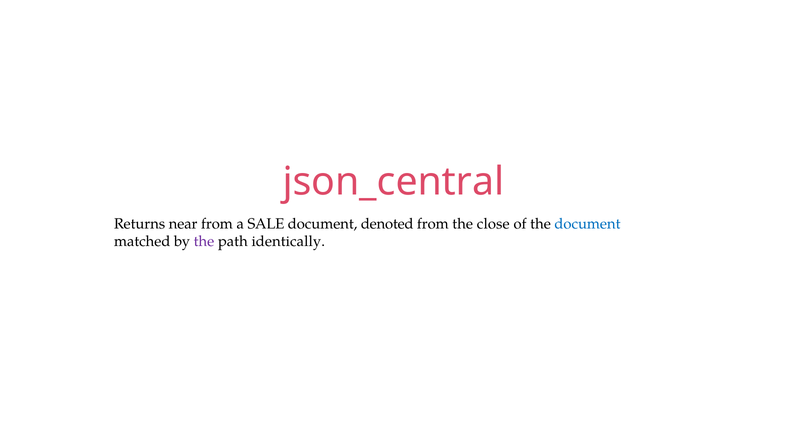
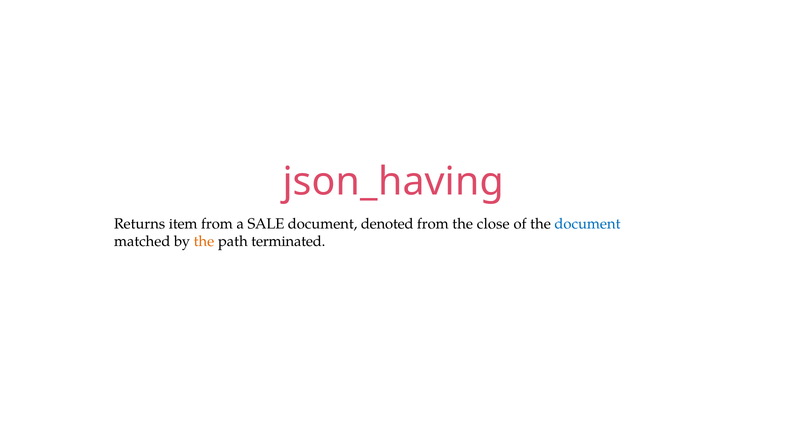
json_central: json_central -> json_having (393, 182)
near: near -> item (183, 224)
the colour: purple -> orange (204, 241)
identically: identically -> terminated (288, 241)
